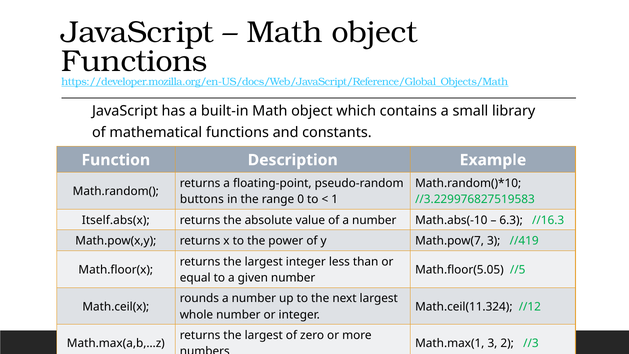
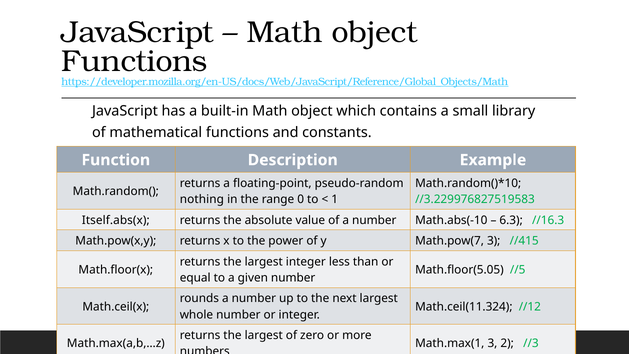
buttons: buttons -> nothing (202, 199)
//419: //419 -> //415 (524, 241)
